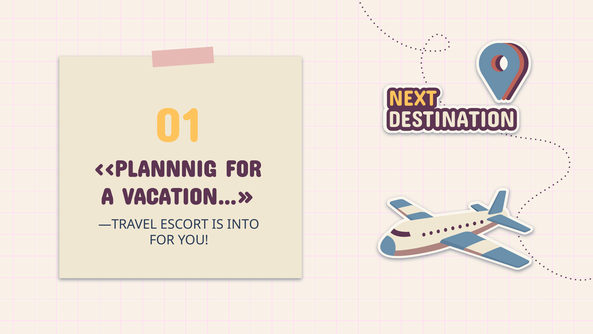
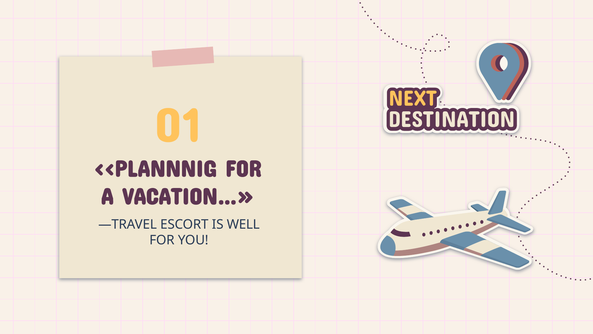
INTO: INTO -> WELL (243, 224)
